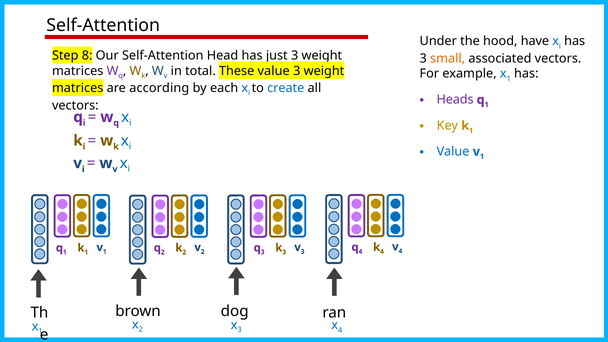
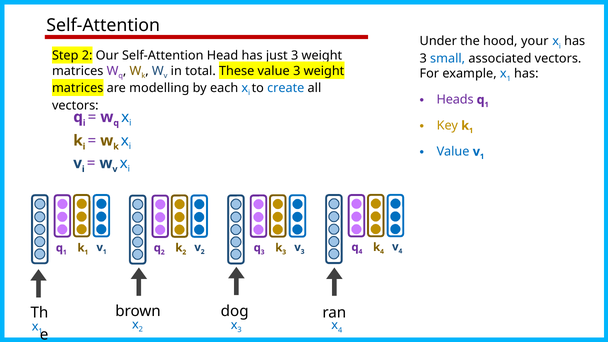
have: have -> your (535, 41)
Step 8: 8 -> 2 (87, 56)
small colour: orange -> blue (448, 59)
according: according -> modelling (159, 88)
